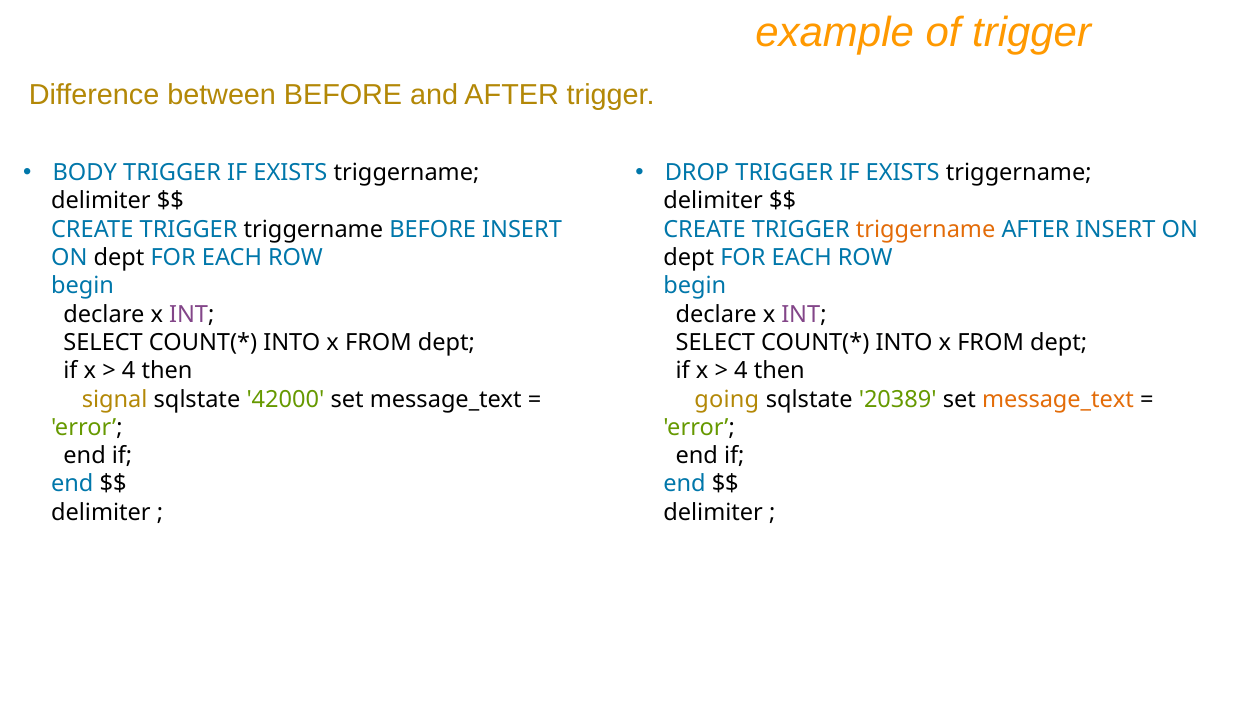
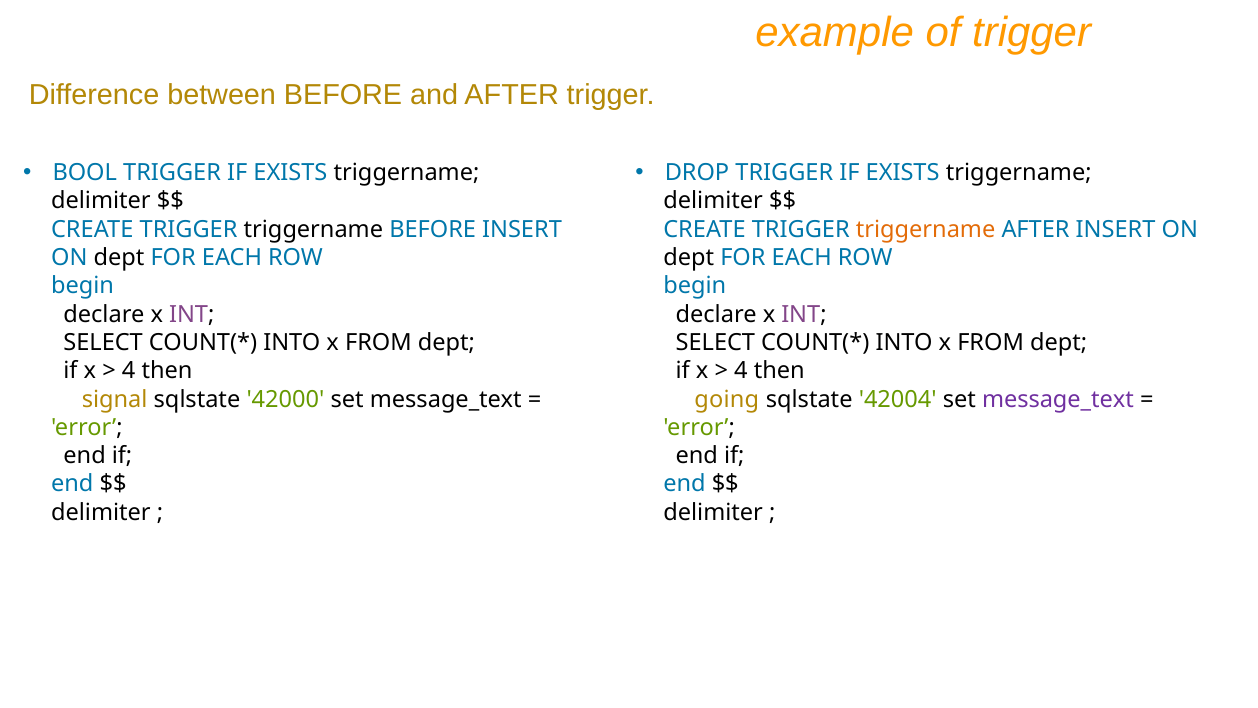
BODY: BODY -> BOOL (85, 173)
20389: 20389 -> 42004 (898, 399)
message_text colour: orange -> purple (1058, 399)
